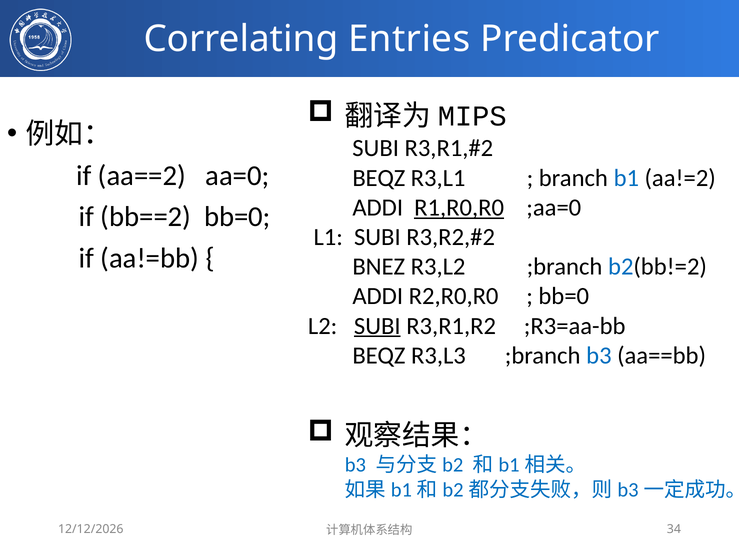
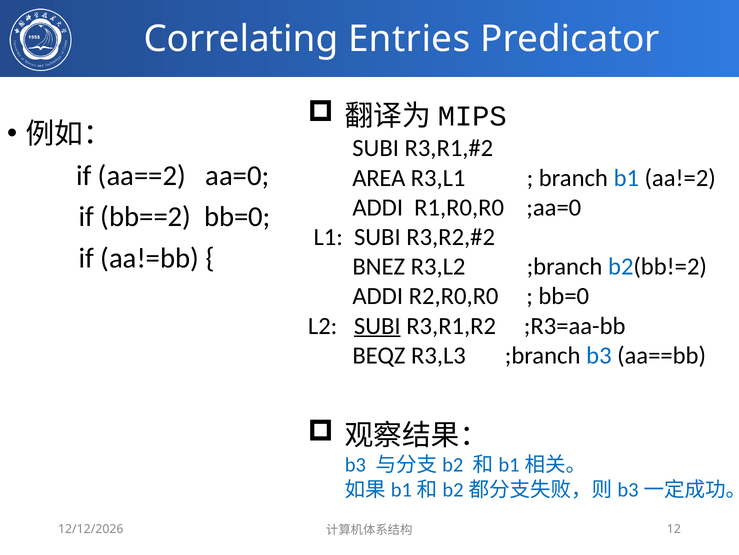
BEQZ: BEQZ -> AREA (379, 178)
R1,R0,R0 underline: present -> none (459, 207)
34: 34 -> 12 (674, 528)
